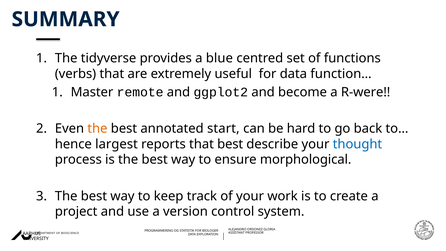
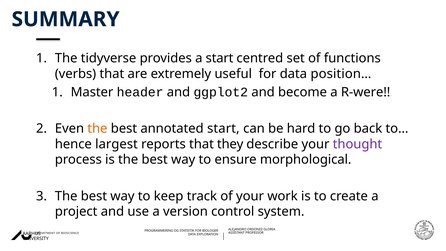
a blue: blue -> start (220, 58)
function…: function… -> position… (341, 74)
remote: remote -> header (140, 92)
that best: best -> they (230, 144)
thought colour: blue -> purple (357, 144)
